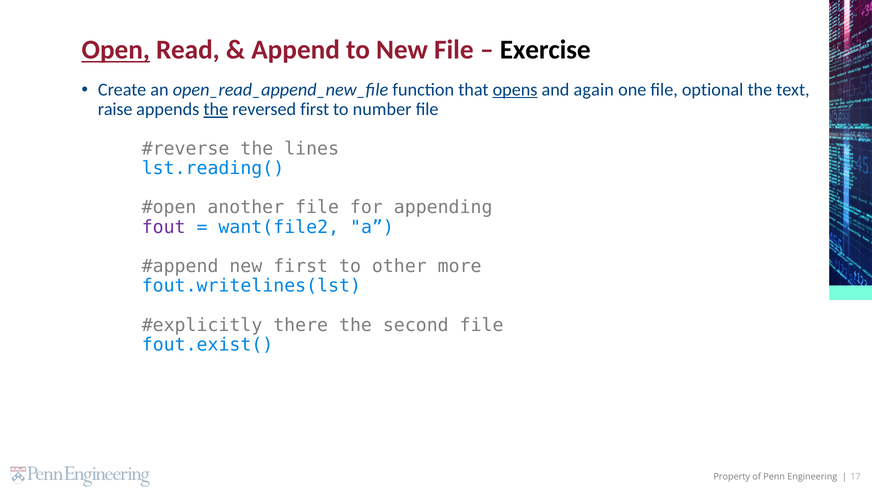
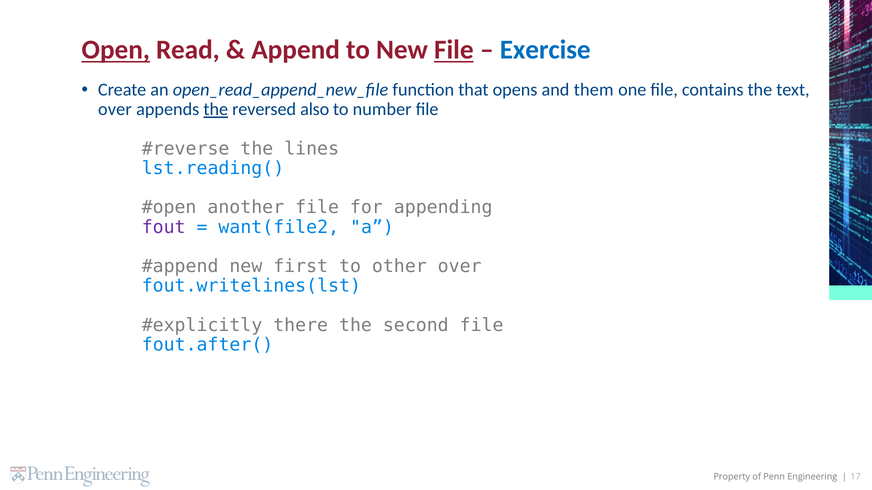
File underline: none -> present (454, 50)
Exercise colour: black -> blue (545, 50)
opens underline: present -> none (515, 90)
again: again -> them (594, 90)
optional: optional -> contains (713, 90)
raise: raise -> over (115, 110)
reversed first: first -> also (315, 110)
other more: more -> over (460, 267)
fout.exist(: fout.exist( -> fout.after( (208, 345)
